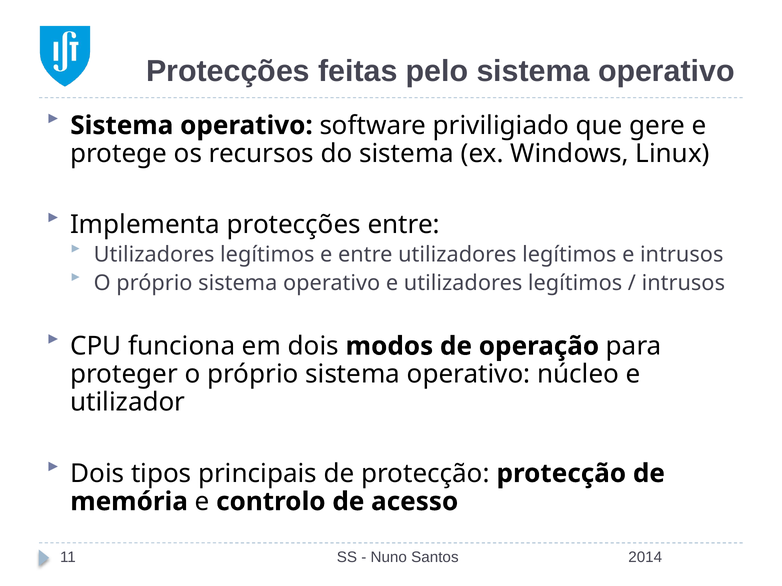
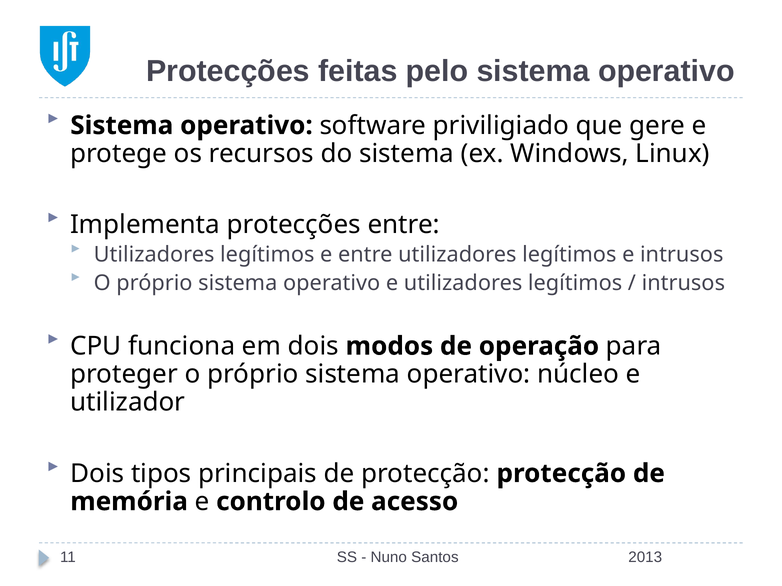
2014: 2014 -> 2013 (645, 558)
